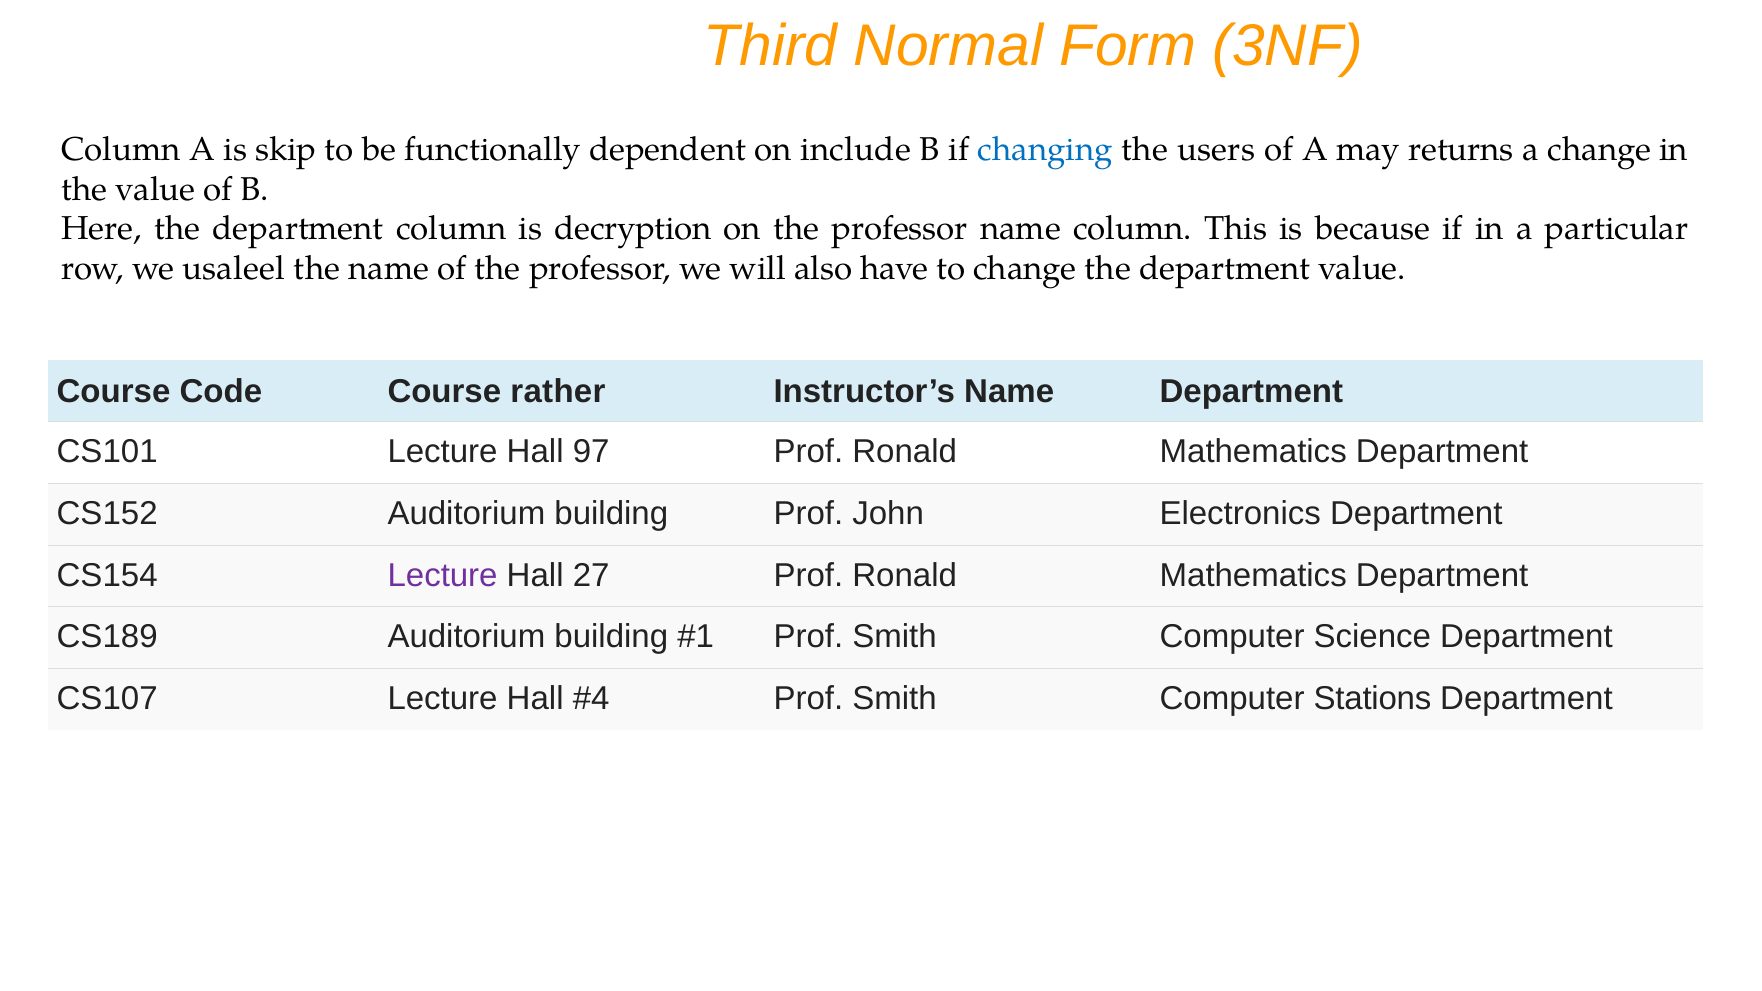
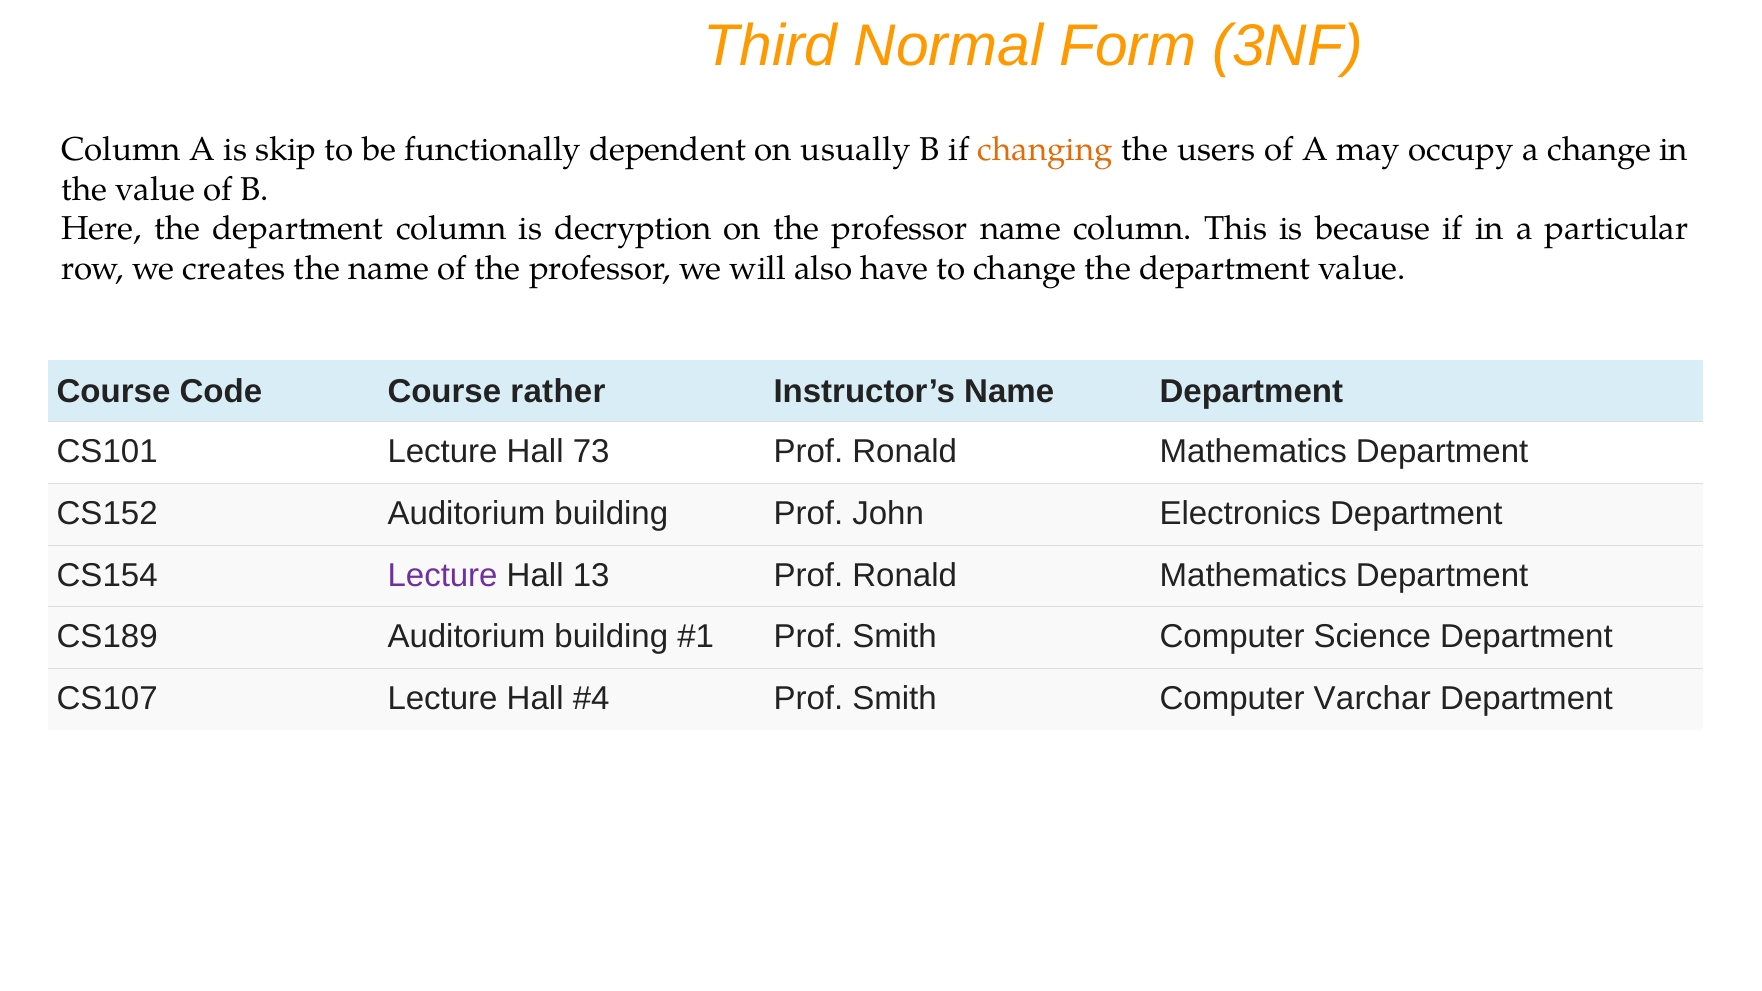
include: include -> usually (856, 150)
changing colour: blue -> orange (1045, 150)
returns: returns -> occupy (1461, 150)
usaleel: usaleel -> creates (234, 269)
97: 97 -> 73 (591, 452)
27: 27 -> 13 (591, 575)
Stations: Stations -> Varchar (1372, 699)
